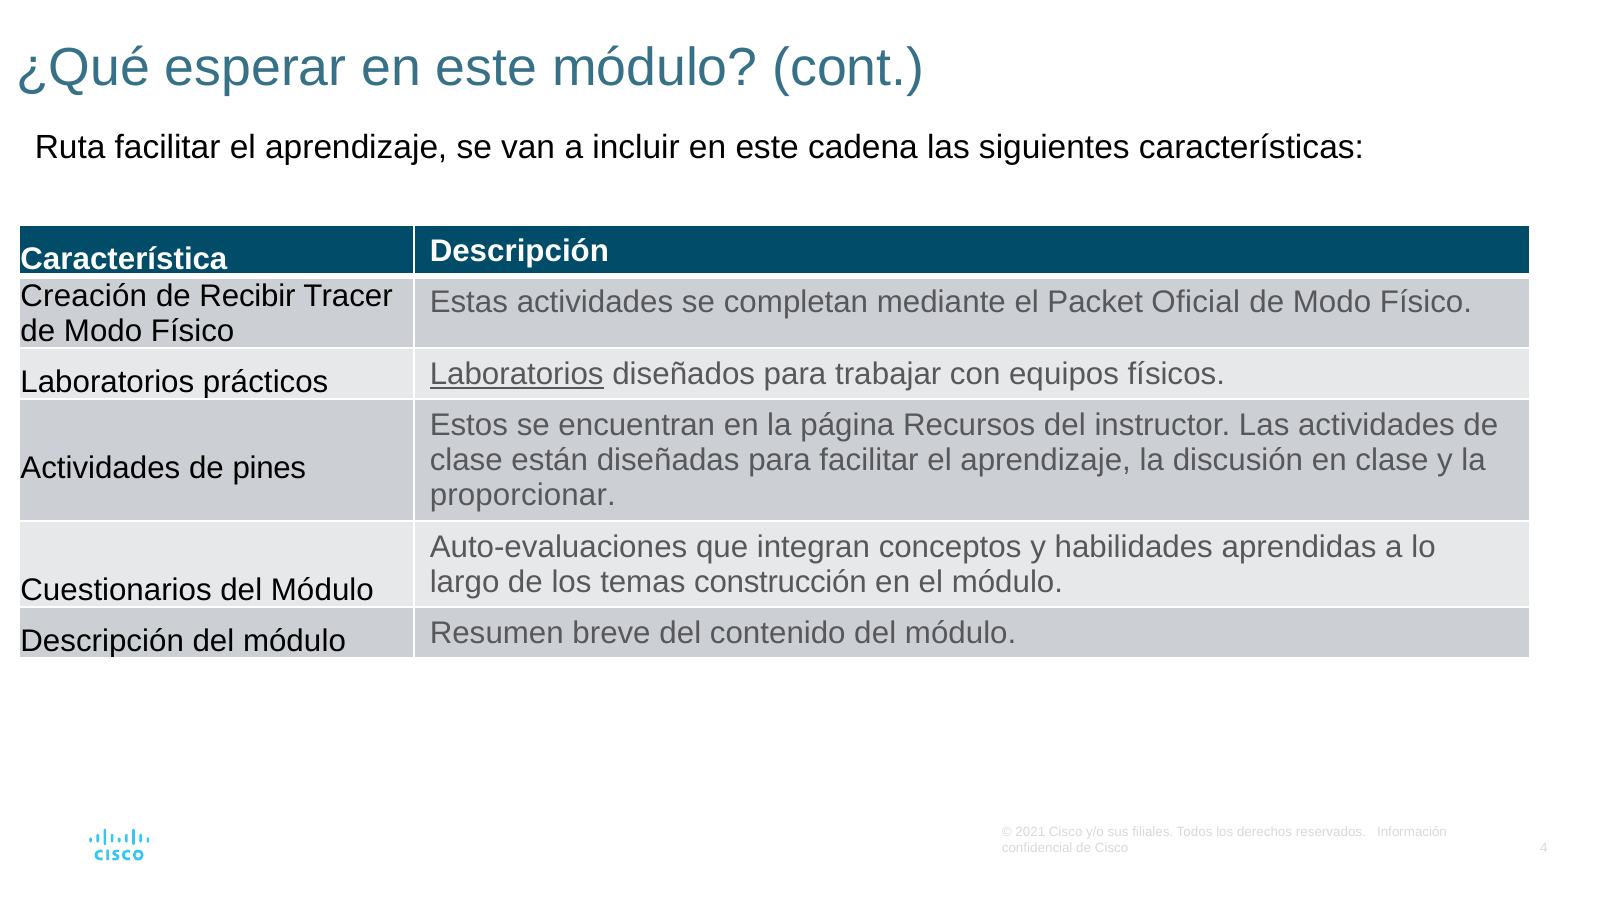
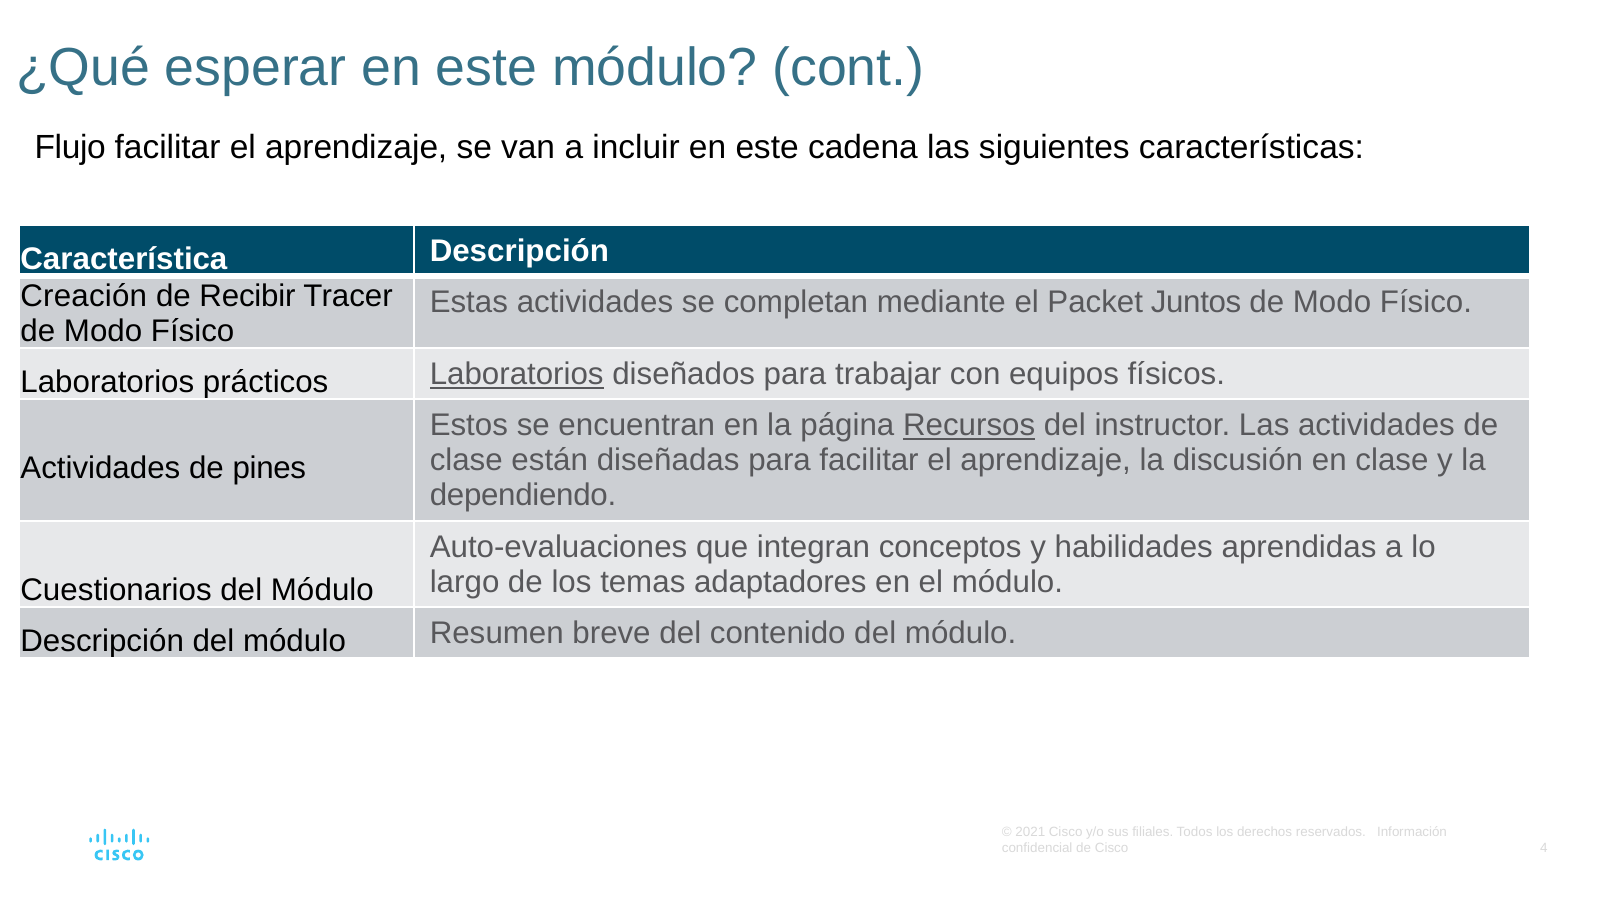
Ruta: Ruta -> Flujo (70, 148)
Oficial: Oficial -> Juntos (1196, 302)
Recursos underline: none -> present (969, 426)
proporcionar: proporcionar -> dependiendo (523, 496)
construcción: construcción -> adaptadores (780, 582)
